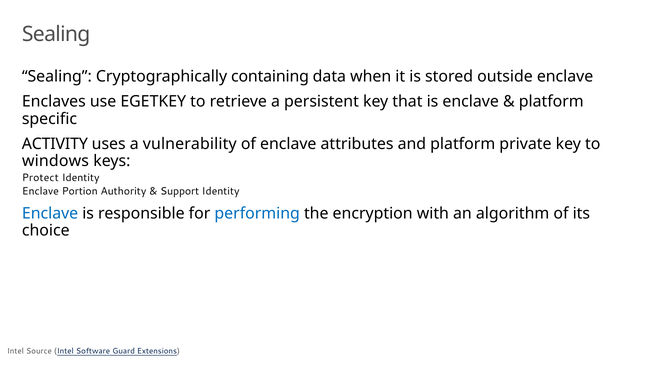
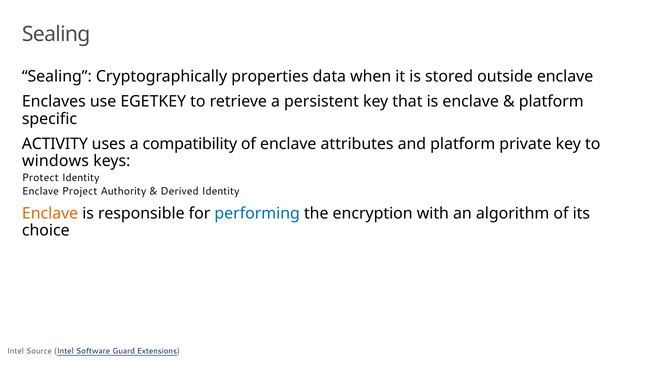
containing: containing -> properties (270, 76)
vulnerability: vulnerability -> compatibility (190, 144)
Portion: Portion -> Project (80, 191)
Support: Support -> Derived (180, 191)
Enclave colour: blue -> orange (50, 213)
